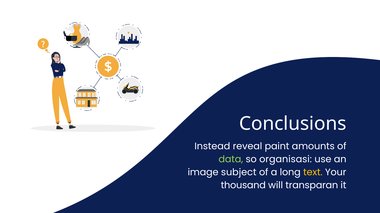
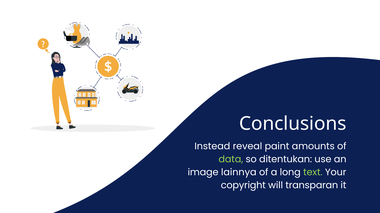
organisasi: organisasi -> ditentukan (286, 160)
subject: subject -> lainnya (239, 173)
text colour: yellow -> light green (313, 173)
thousand: thousand -> copyright (243, 186)
